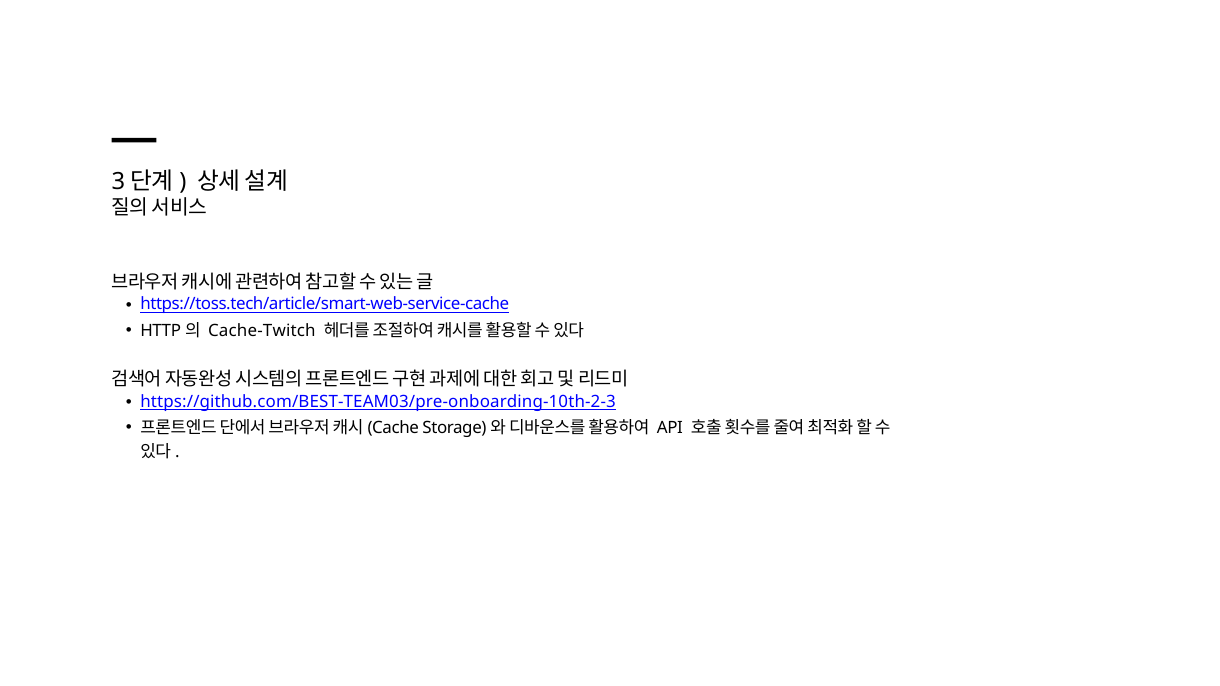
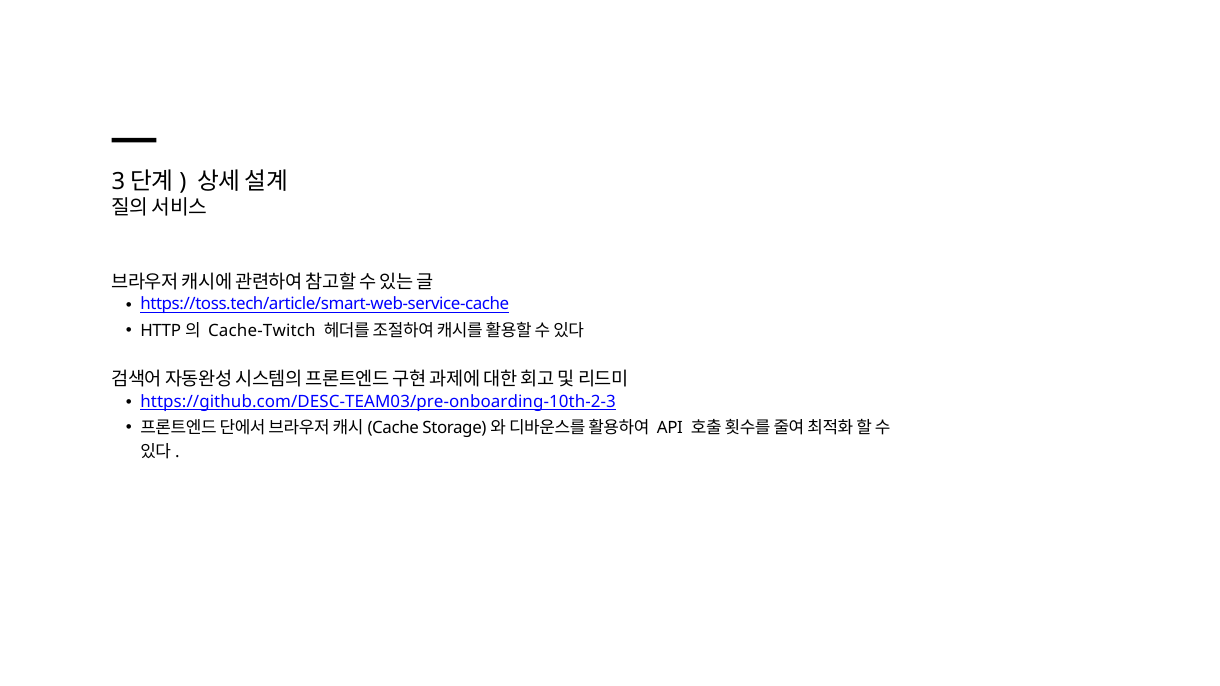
https://github.com/BEST-TEAM03/pre-onboarding-10th-2-3: https://github.com/BEST-TEAM03/pre-onboarding-10th-2-3 -> https://github.com/DESC-TEAM03/pre-onboarding-10th-2-3 (378, 402)
